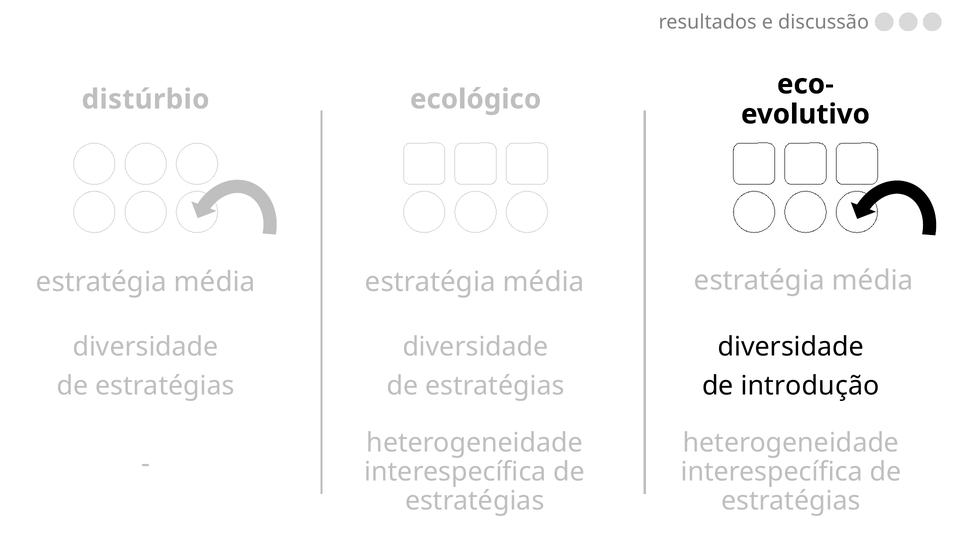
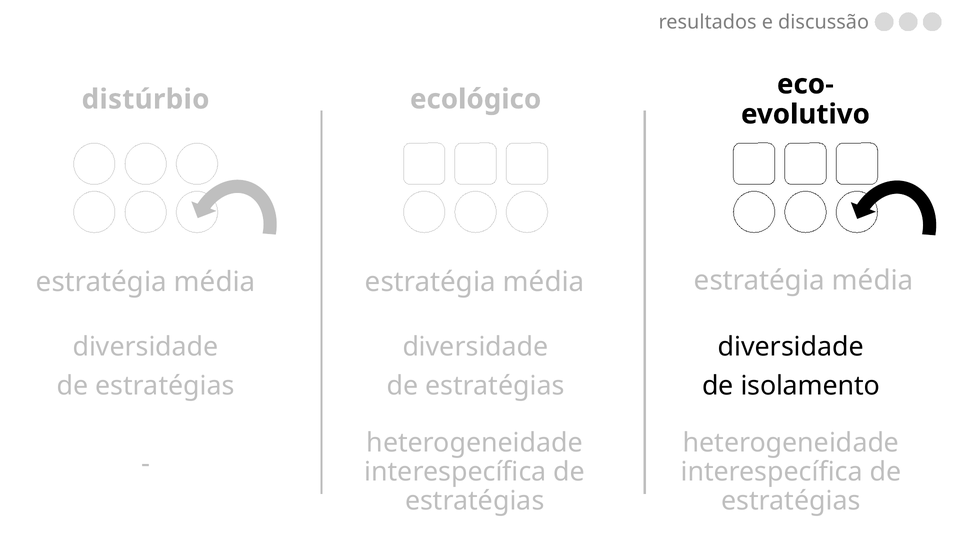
introdução: introdução -> isolamento (810, 386)
